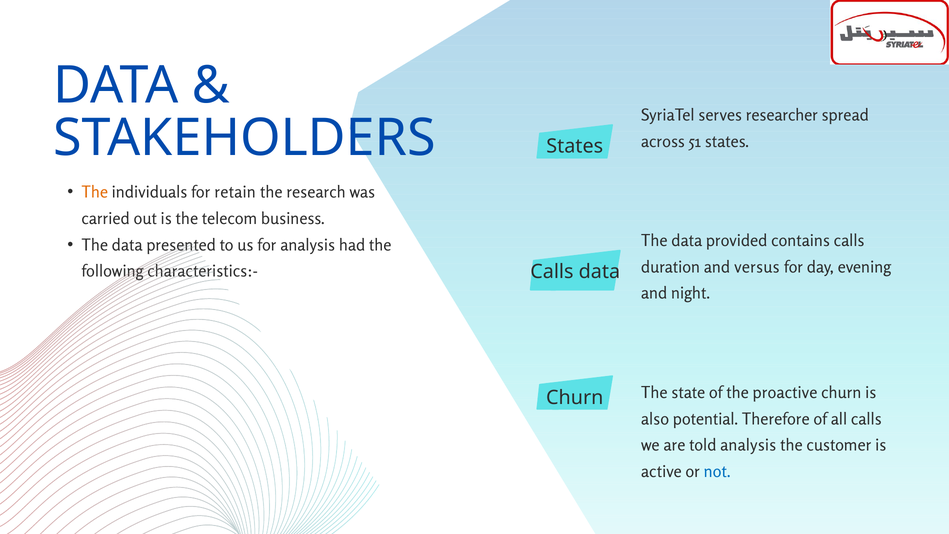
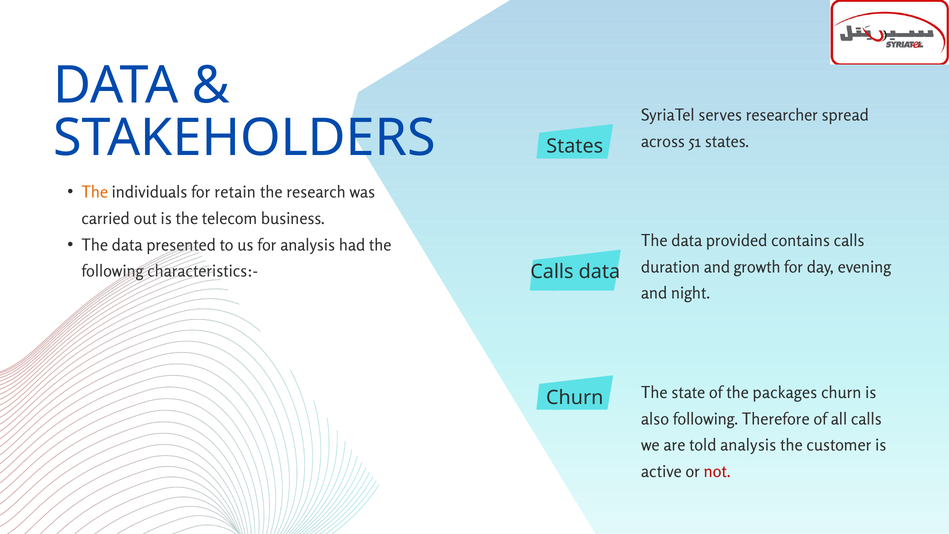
versus: versus -> growth (757, 267)
proactive: proactive -> packages (785, 393)
also potential: potential -> following (706, 419)
not colour: blue -> red (717, 472)
